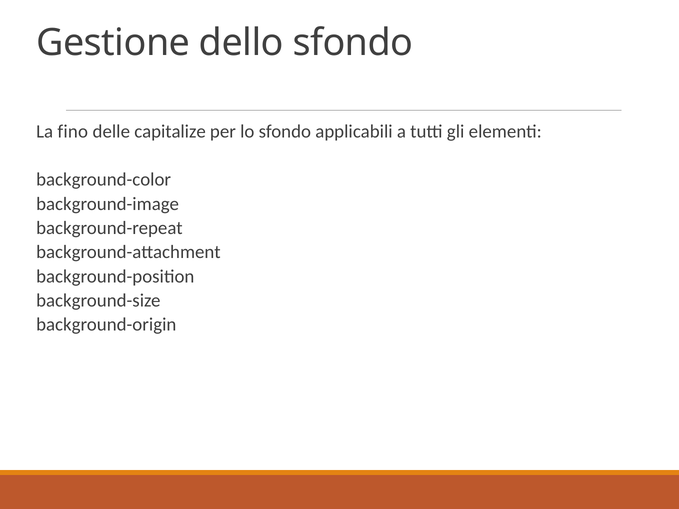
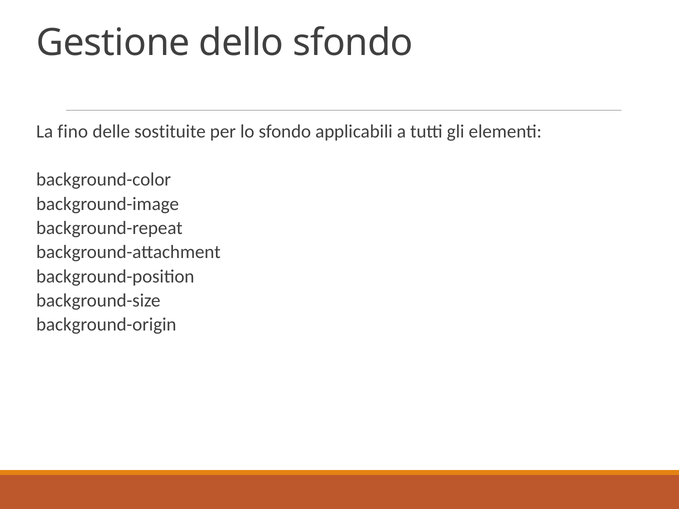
capitalize: capitalize -> sostituite (170, 131)
